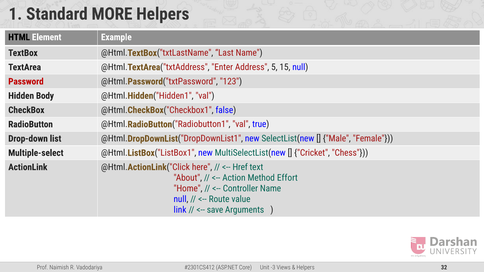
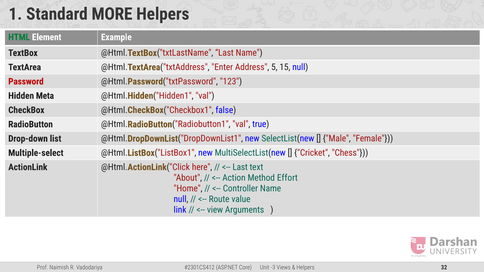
HTML colour: black -> green (19, 37)
Body: Body -> Meta (45, 96)
Href: Href -> Last (240, 167)
save: save -> view (215, 210)
